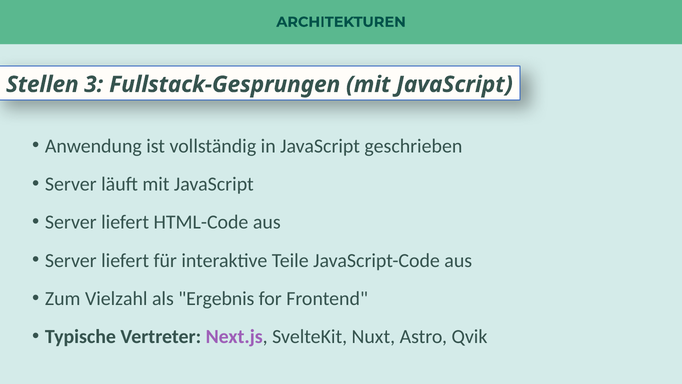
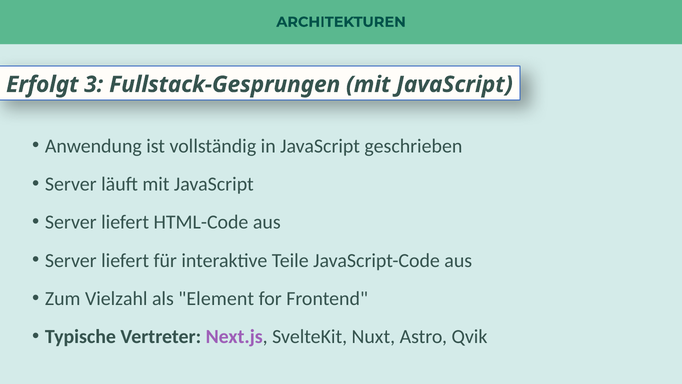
Stellen: Stellen -> Erfolgt (42, 84)
Ergebnis: Ergebnis -> Element (216, 298)
